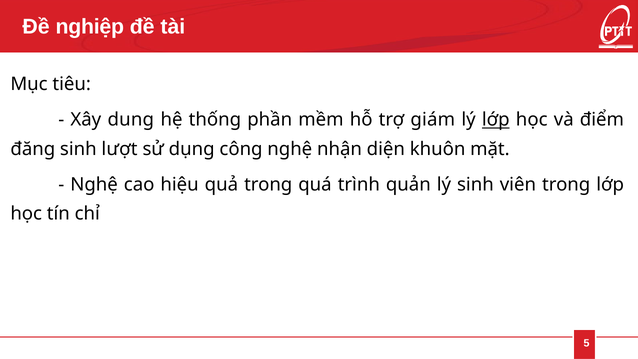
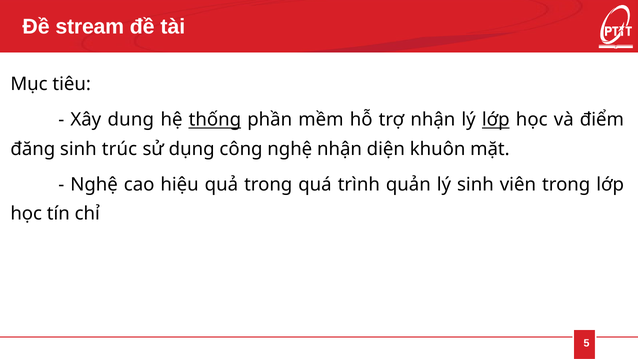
nghiệp: nghiệp -> stream (90, 27)
thống underline: none -> present (215, 120)
trợ giám: giám -> nhận (433, 120)
lượt: lượt -> trúc (119, 149)
